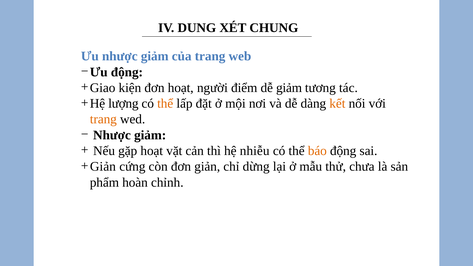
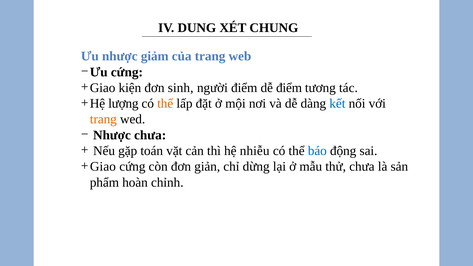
Ưu động: động -> cứng (127, 72)
đơn hoạt: hoạt -> sinh (181, 88)
dễ giảm: giảm -> điểm (289, 88)
kết colour: orange -> blue (337, 104)
giảm: giảm -> chưa (150, 135)
gặp hoạt: hoạt -> toán (152, 151)
báo colour: orange -> blue (317, 151)
Giản: Giản -> Giao (103, 167)
